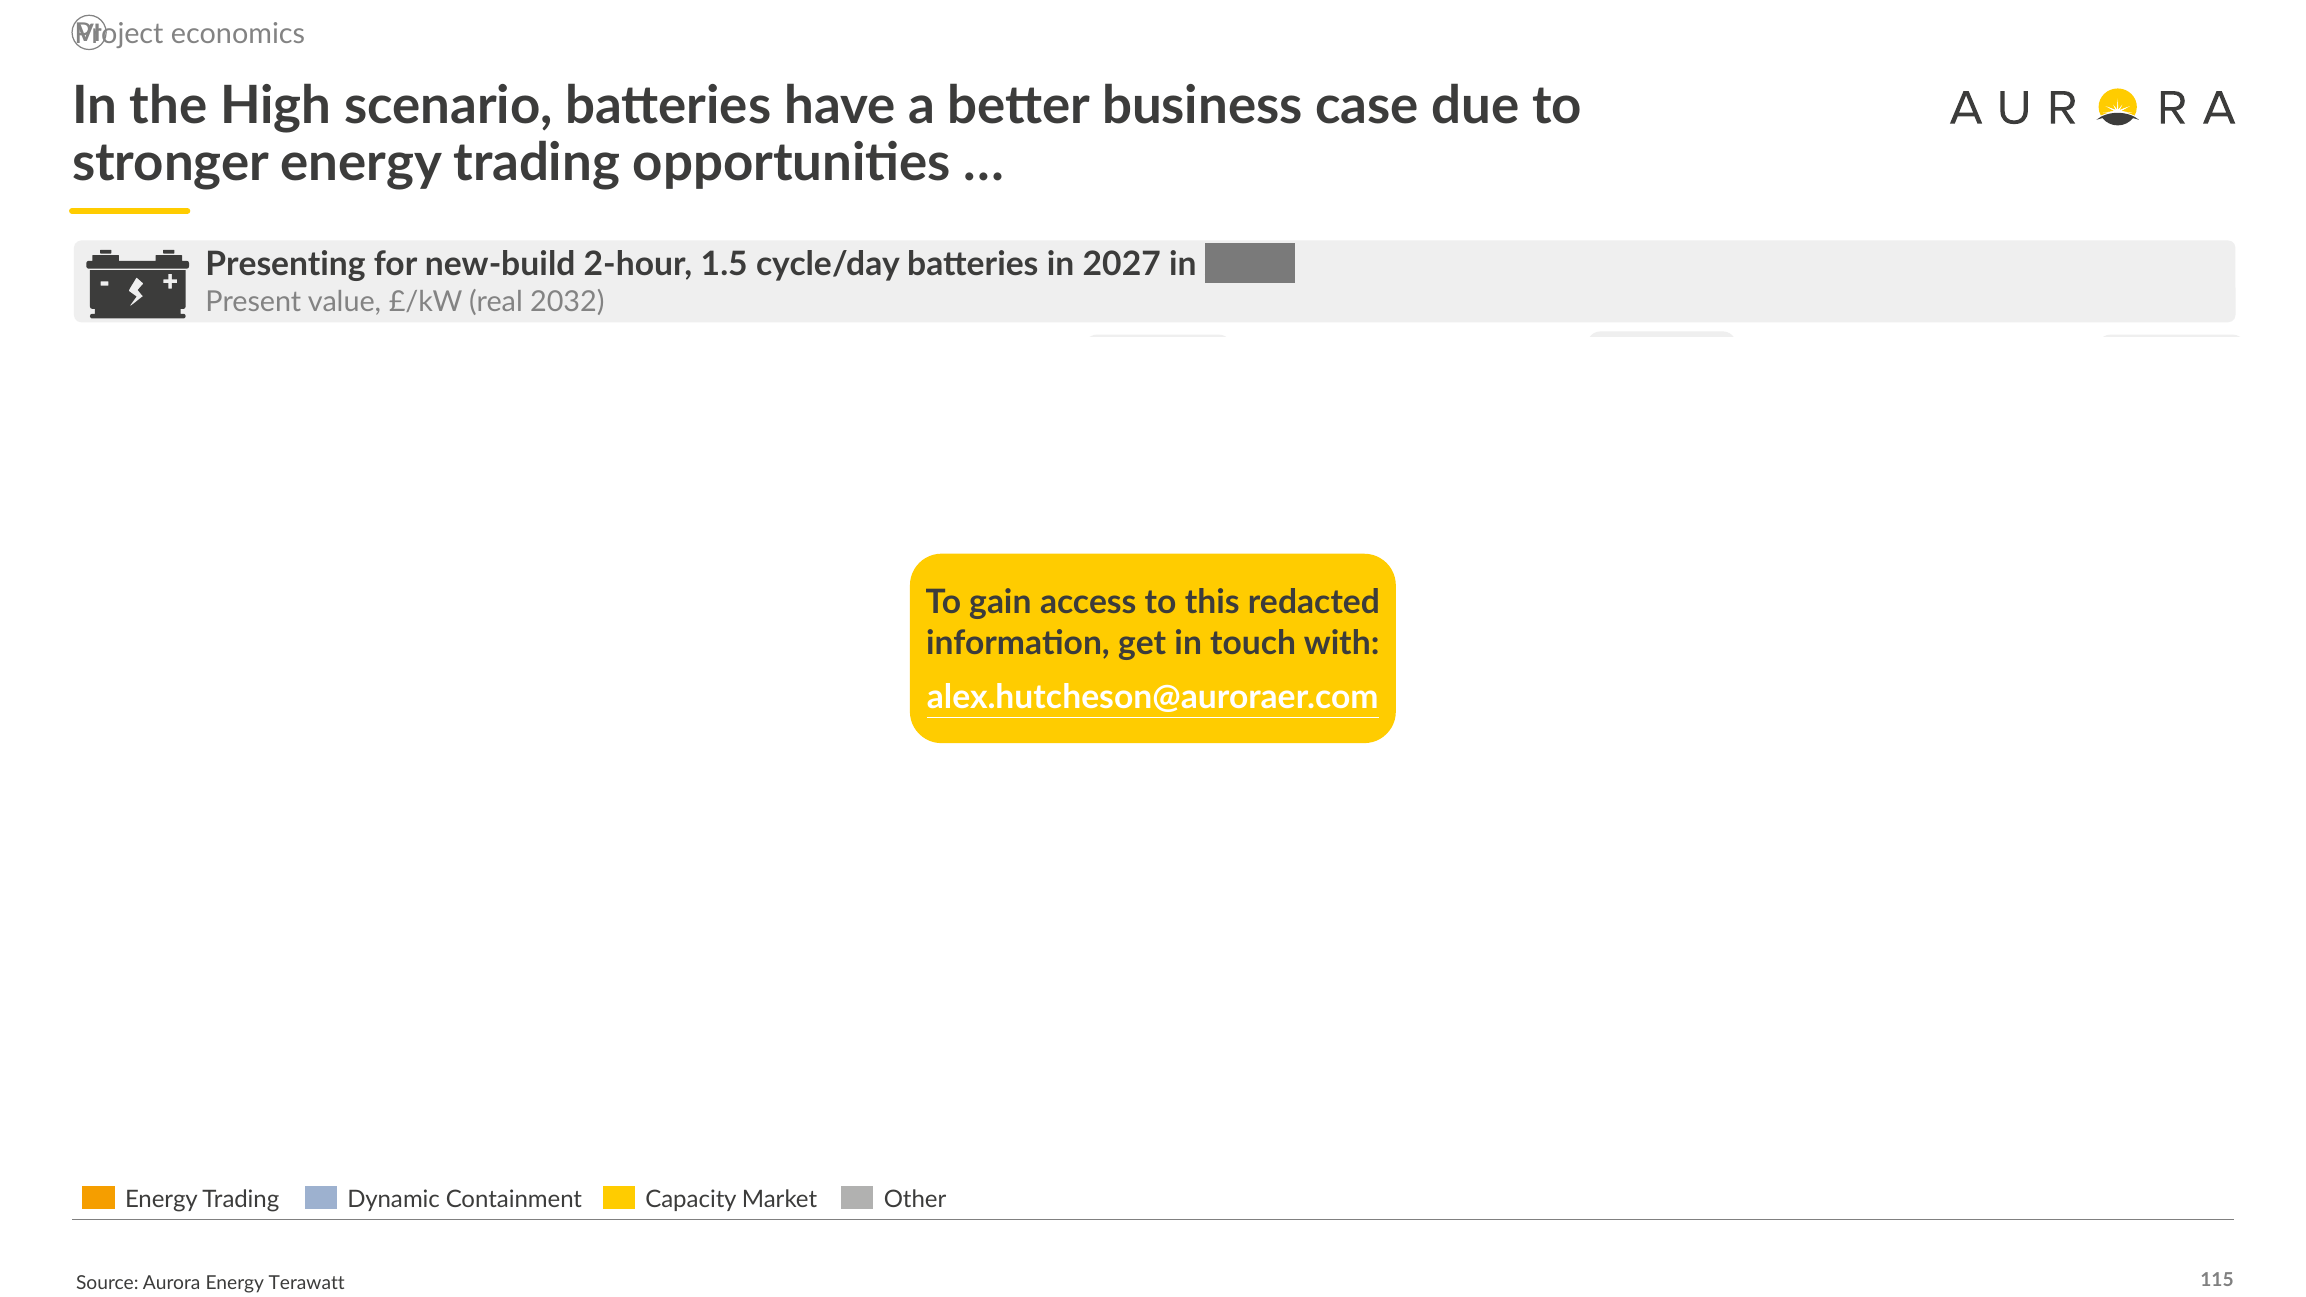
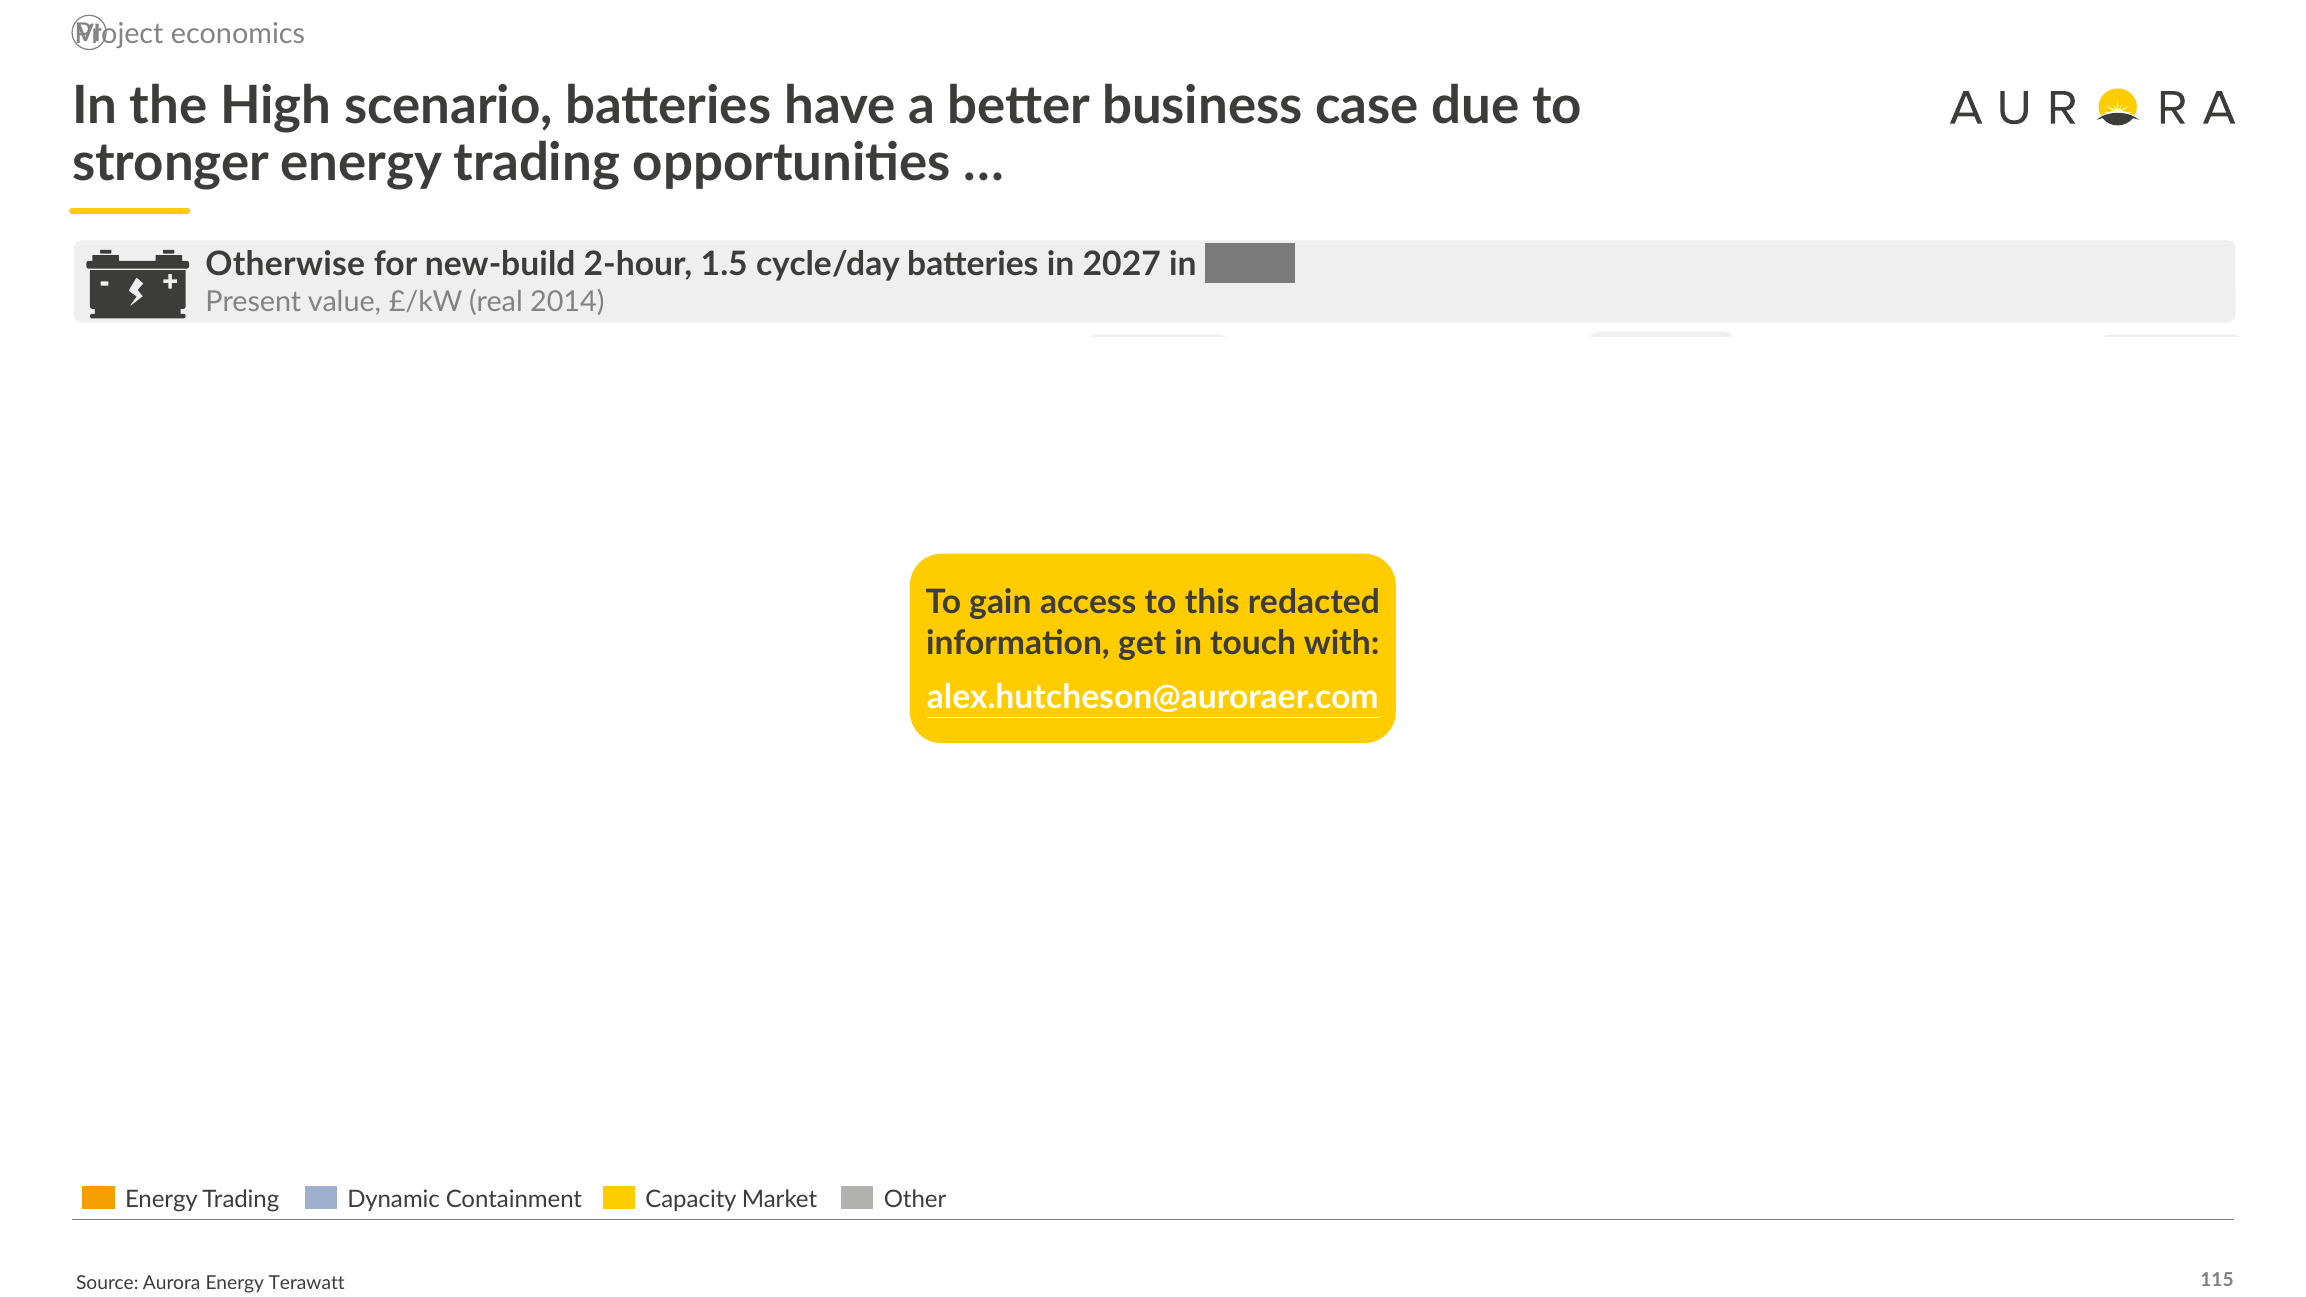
Presenting: Presenting -> Otherwise (285, 265)
2032: 2032 -> 2014 (567, 302)
